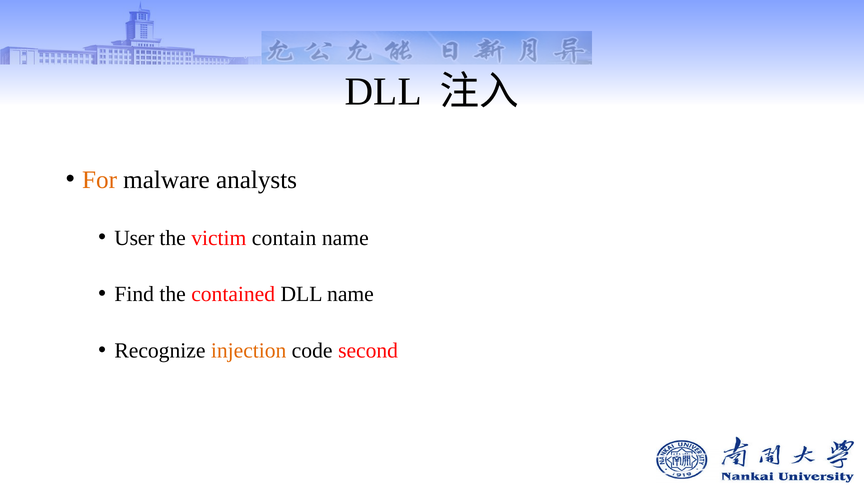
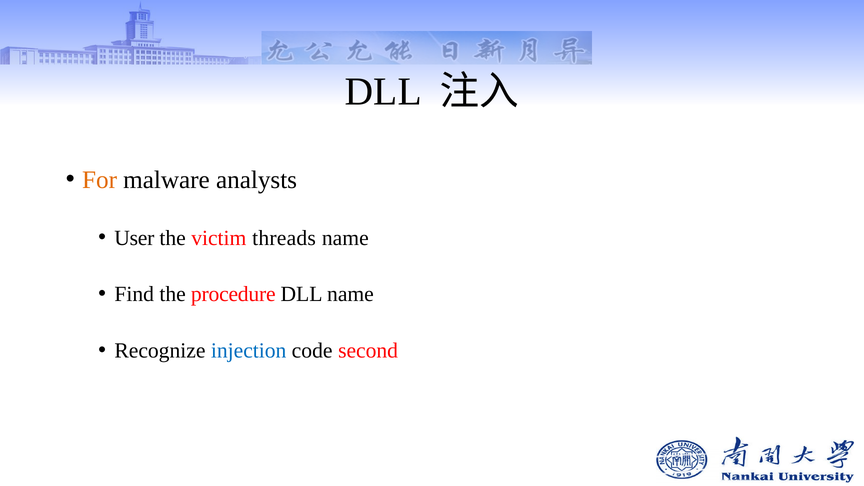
contain: contain -> threads (284, 238)
contained: contained -> procedure (233, 294)
injection colour: orange -> blue (249, 351)
